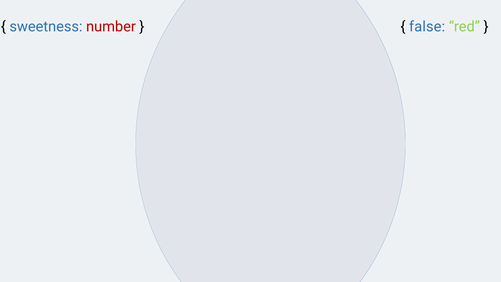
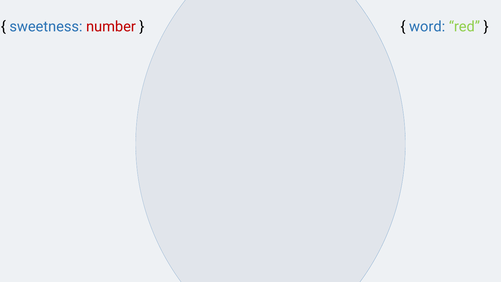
false: false -> word (427, 27)
